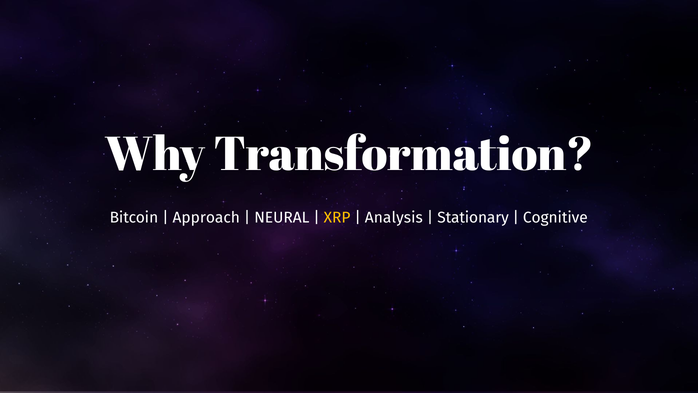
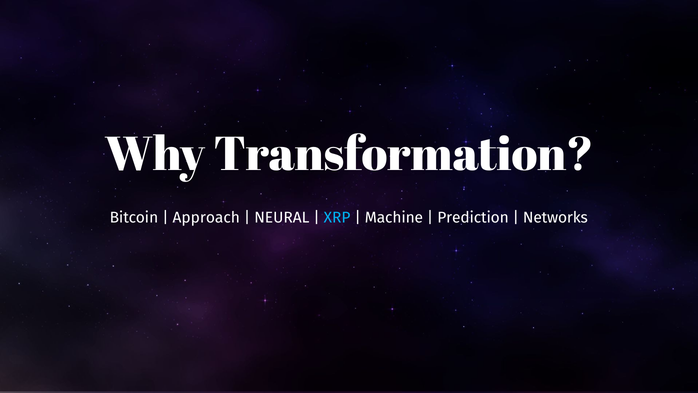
XRP colour: yellow -> light blue (337, 218)
Analysis: Analysis -> Machine (394, 218)
Stationary: Stationary -> Prediction (473, 218)
Cognitive: Cognitive -> Networks (555, 218)
